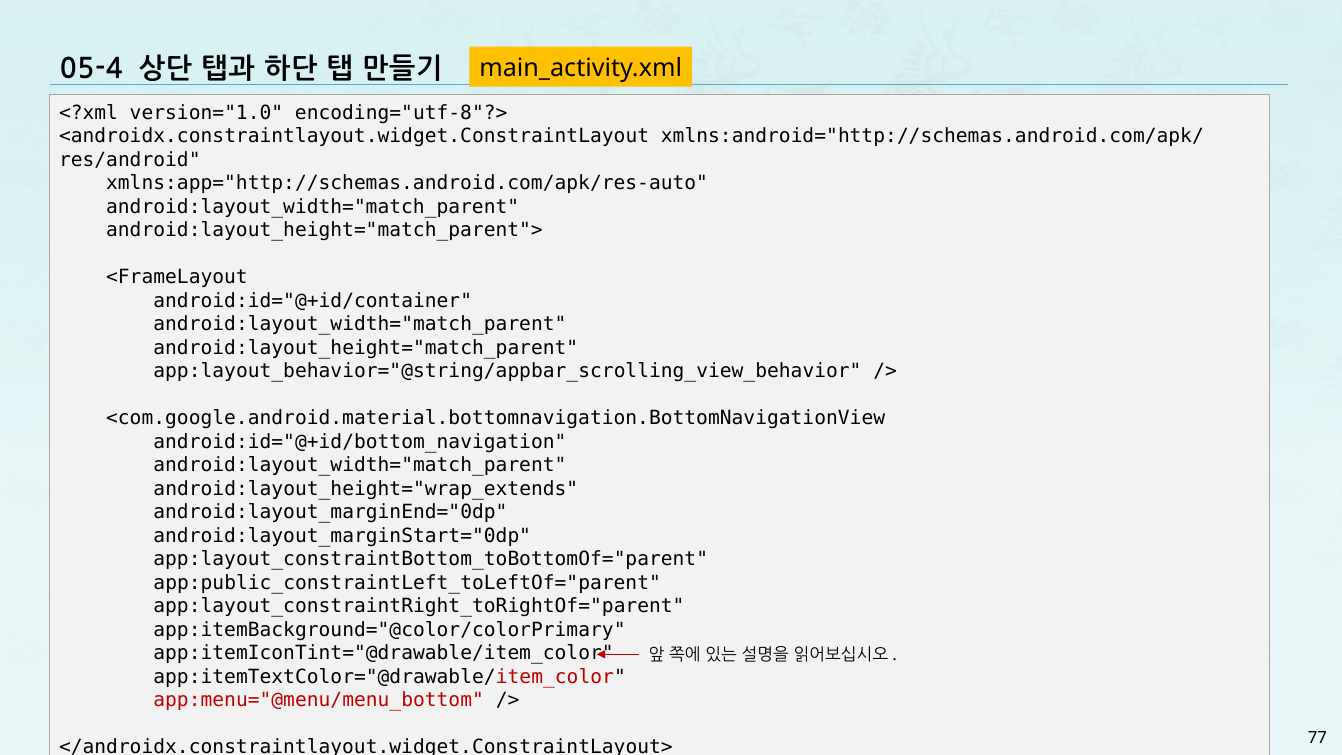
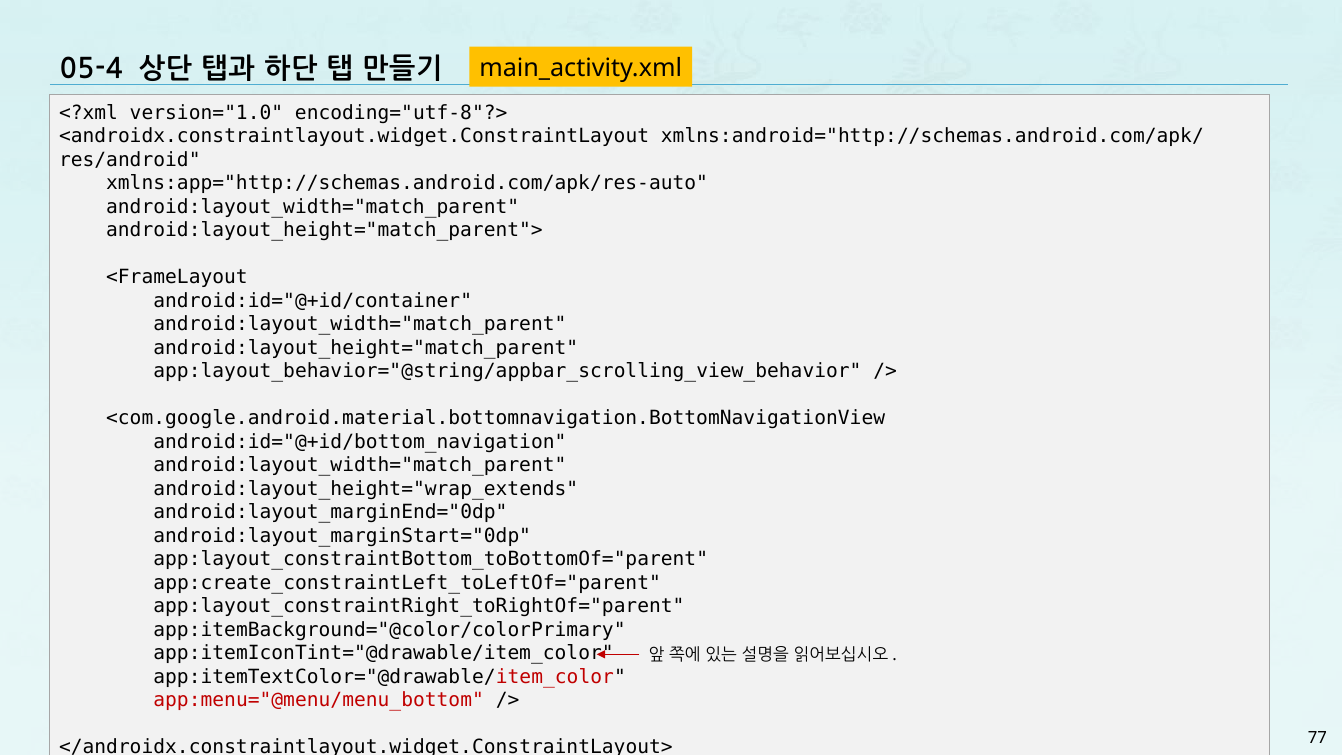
app:public_constraintLeft_toLeftOf="parent: app:public_constraintLeft_toLeftOf="parent -> app:create_constraintLeft_toLeftOf="parent (407, 583)
